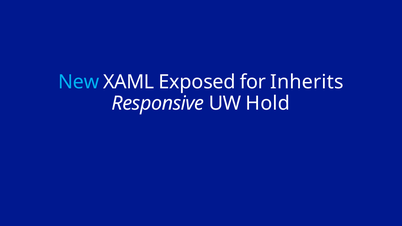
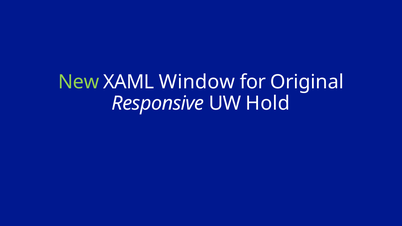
New colour: light blue -> light green (79, 82)
Exposed: Exposed -> Window (197, 82)
Inherits: Inherits -> Original (307, 82)
